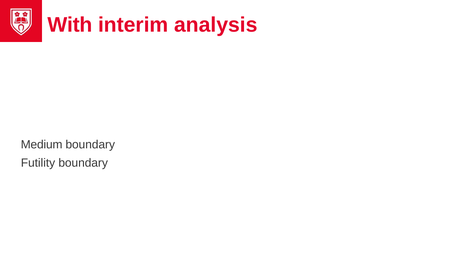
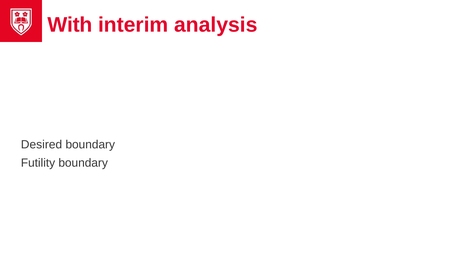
Medium: Medium -> Desired (42, 145)
